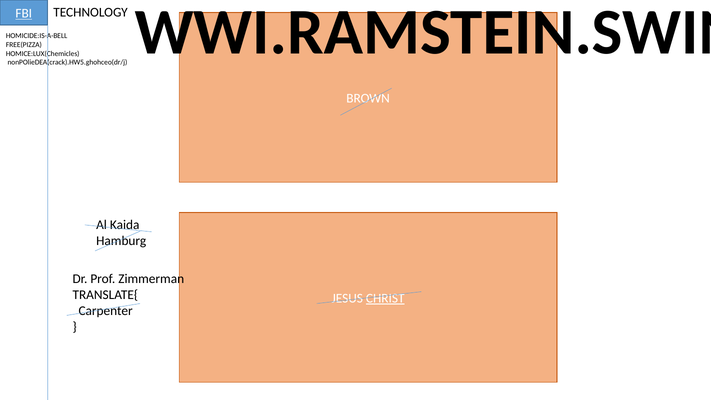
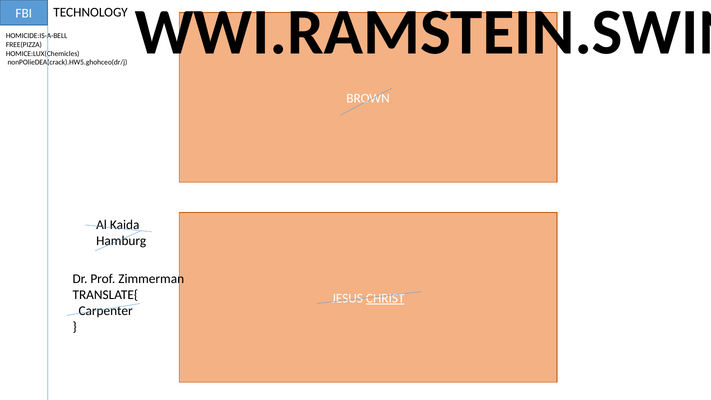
FBI underline: present -> none (24, 13)
